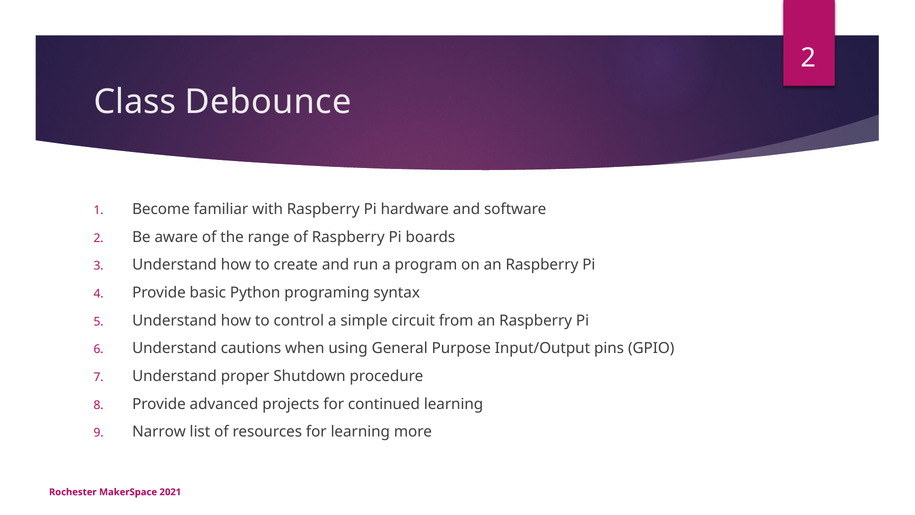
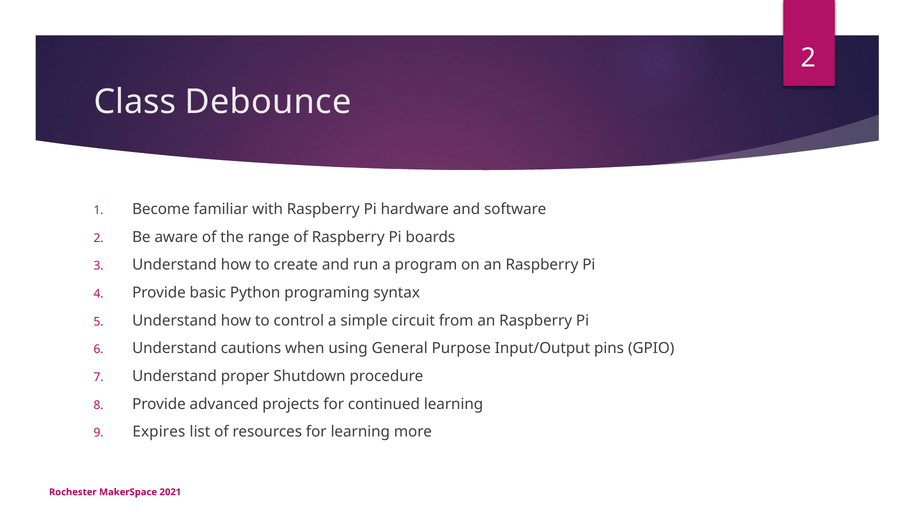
Narrow: Narrow -> Expires (159, 432)
